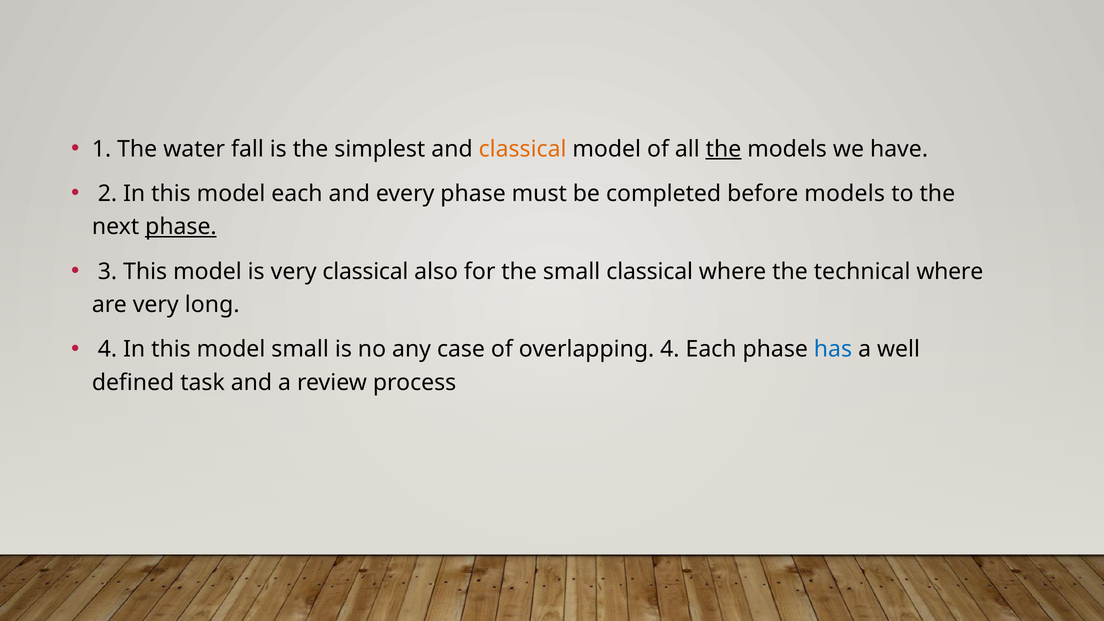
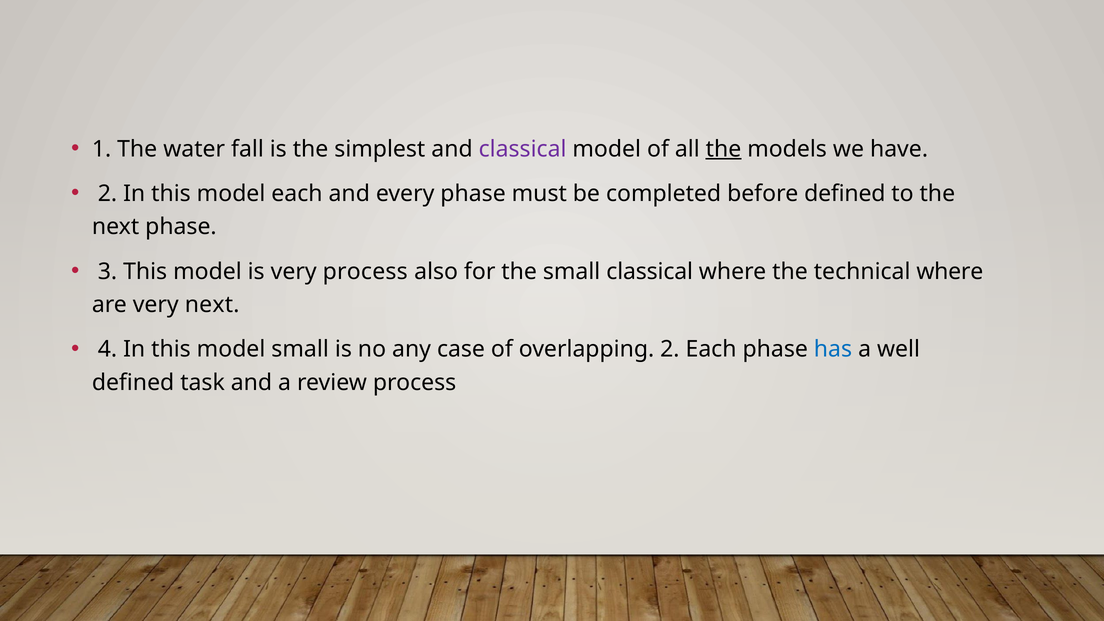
classical colour: orange -> purple (523, 149)
before models: models -> defined (845, 194)
phase underline: present -> none (181, 227)
very classical: classical -> process (365, 271)
very long: long -> next (212, 305)
overlapping 4: 4 -> 2 (670, 349)
